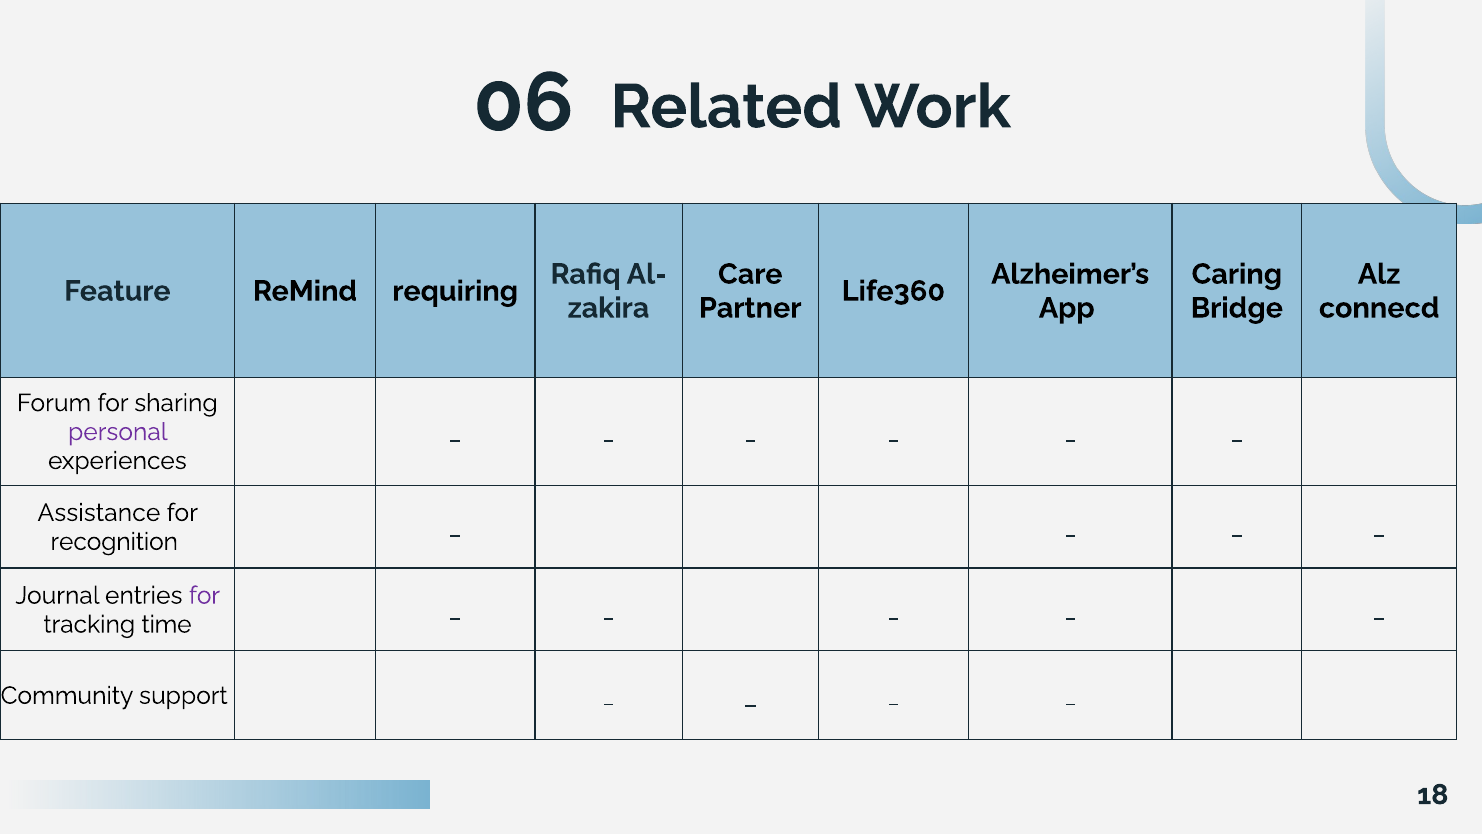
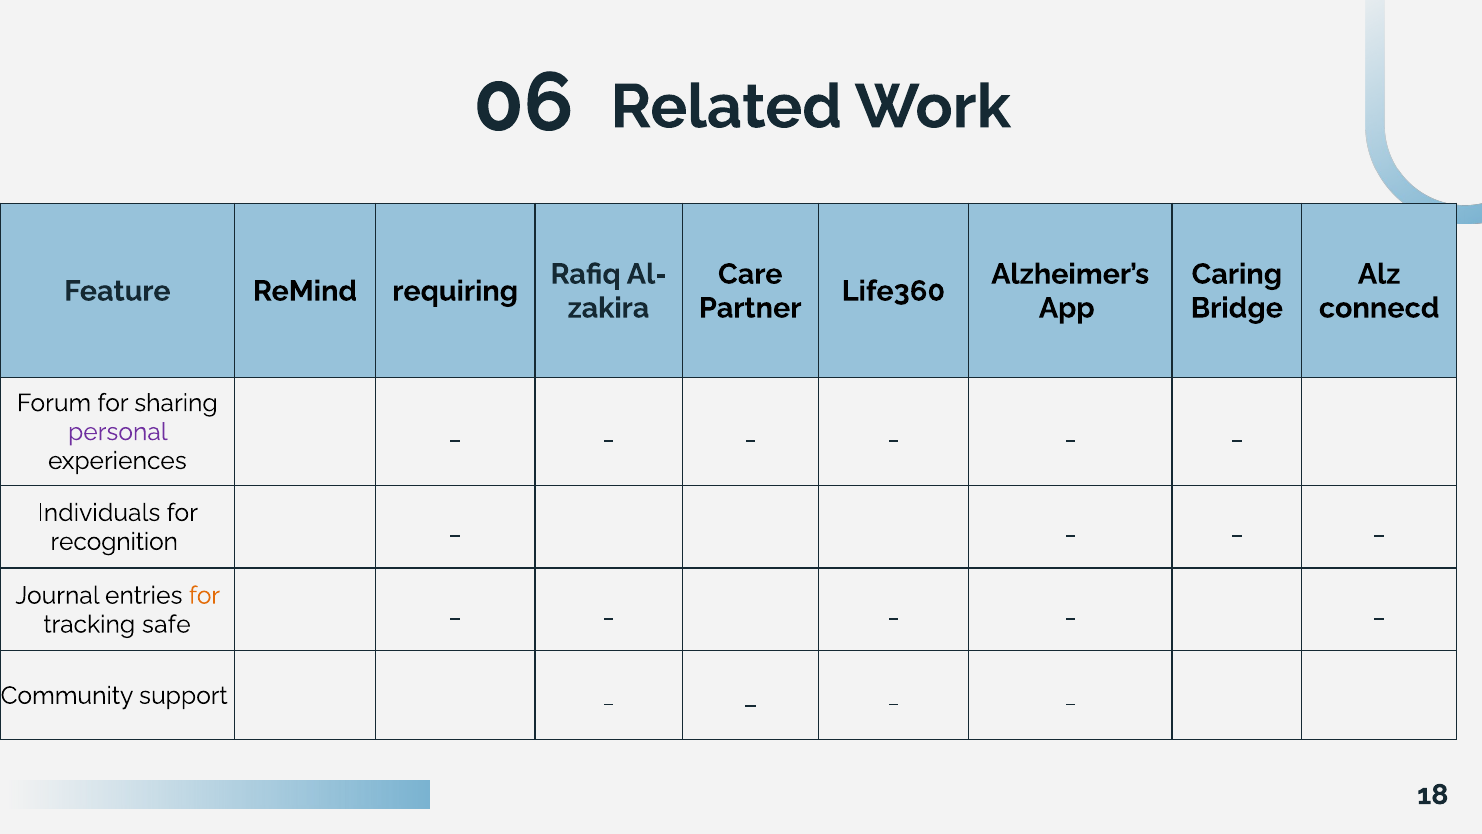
Assistance: Assistance -> Individuals (99, 513)
for colour: purple -> orange (204, 595)
time: time -> safe (166, 624)
